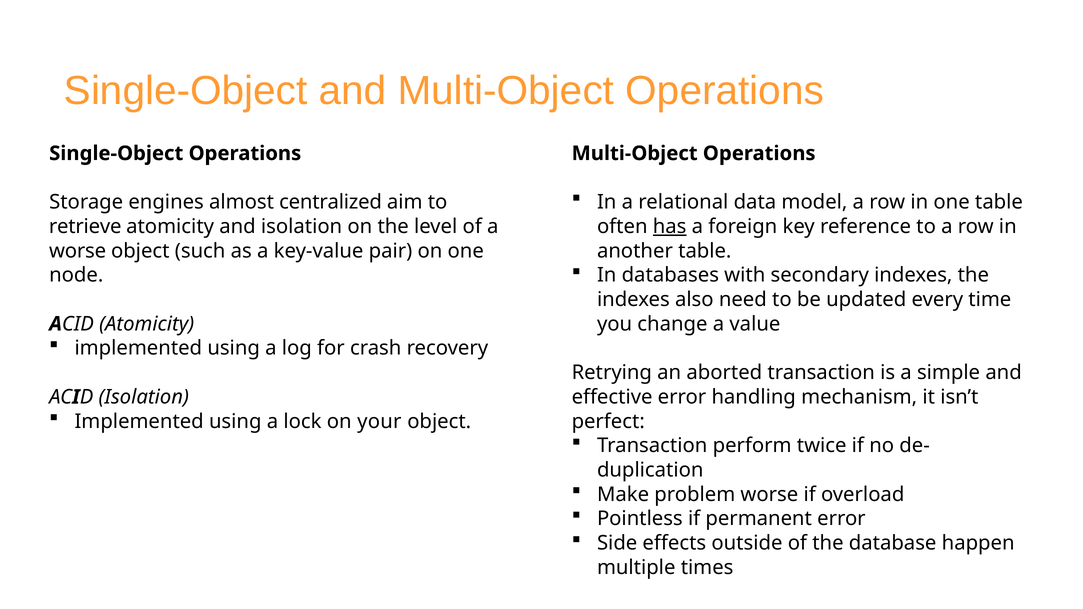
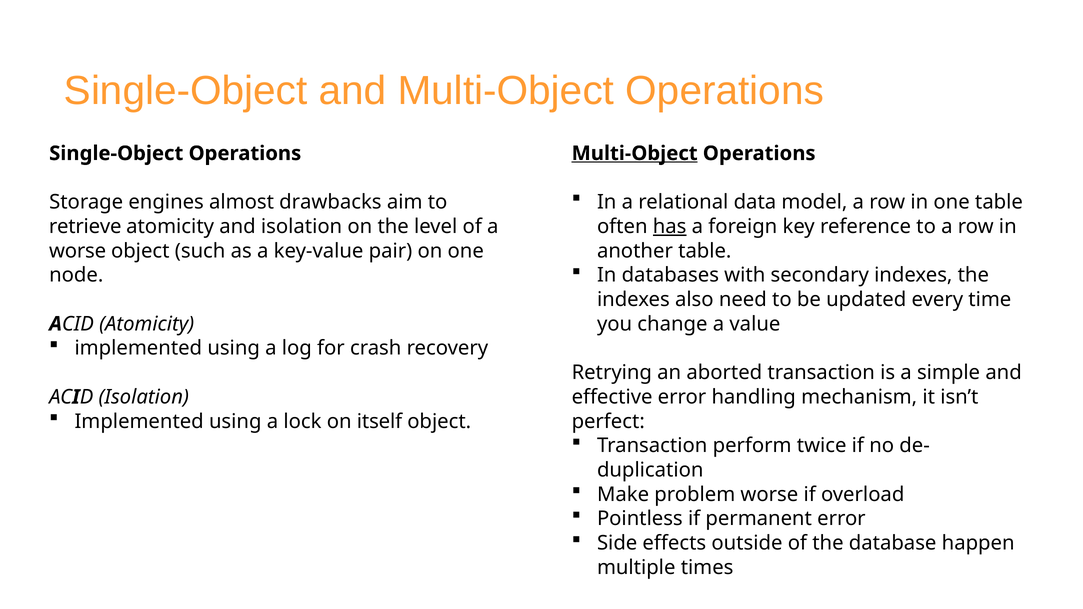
Multi-Object underline: none -> present (635, 153)
centralized: centralized -> drawbacks (330, 202)
your: your -> itself (380, 421)
